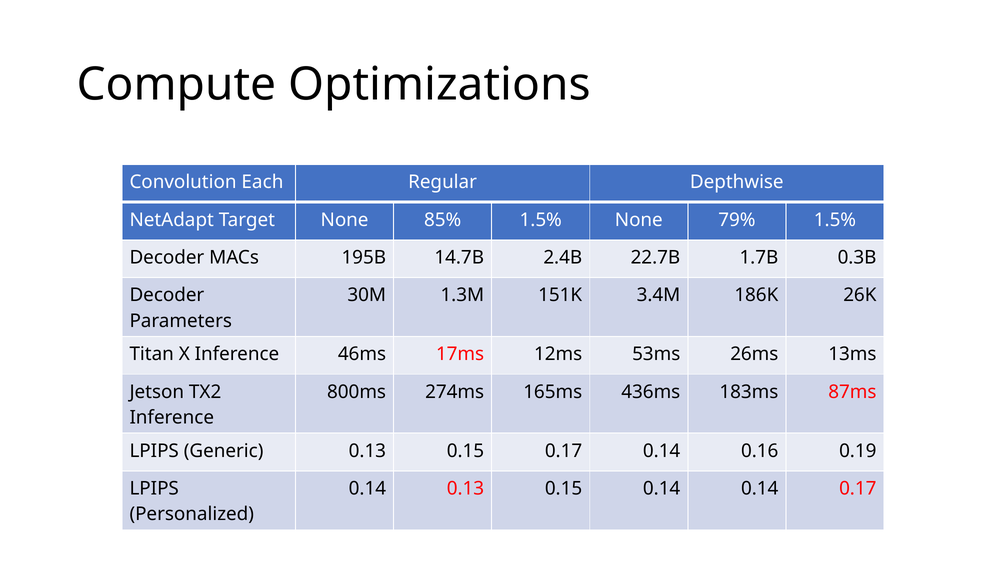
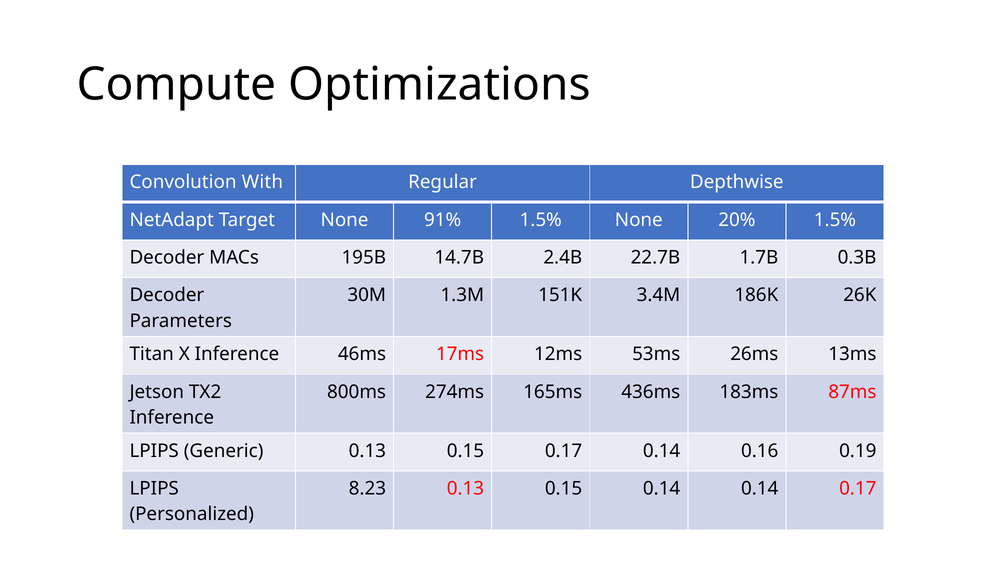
Each: Each -> With (262, 182)
85%: 85% -> 91% (443, 220)
79%: 79% -> 20% (737, 220)
0.14: 0.14 -> 8.23 (367, 488)
